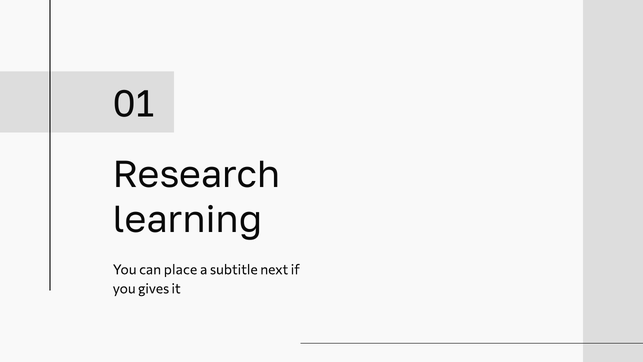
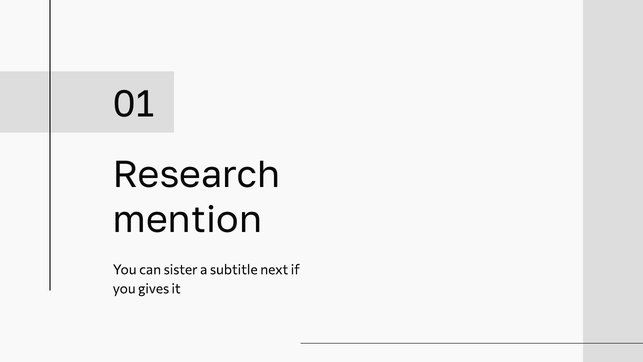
learning: learning -> mention (187, 220)
place: place -> sister (181, 269)
